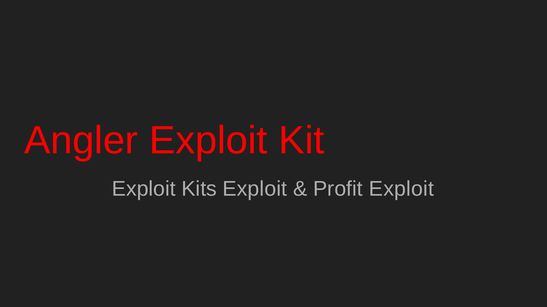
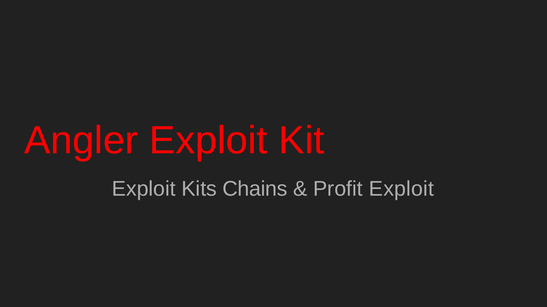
Kits Exploit: Exploit -> Chains (255, 189)
